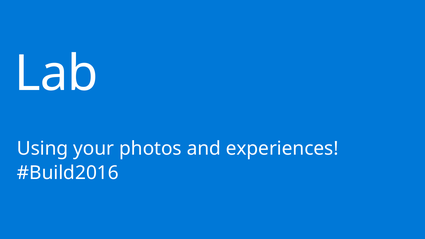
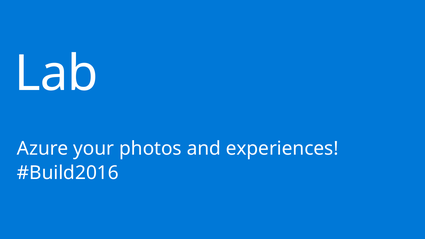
Using: Using -> Azure (43, 148)
